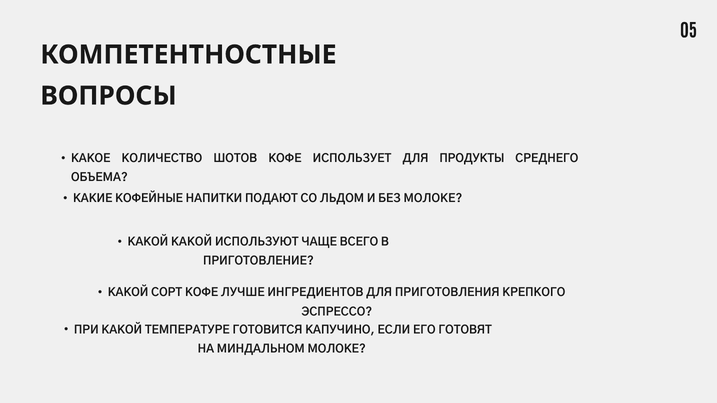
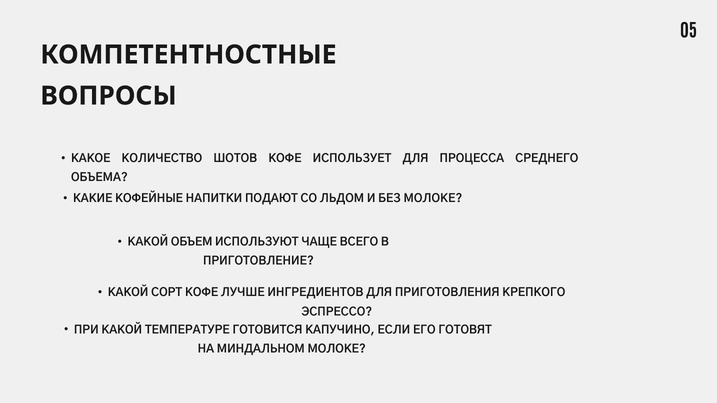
ПРОДУКТЫ: ПРОДУКТЫ -> ПРОЦЕССА (472, 158)
КАКОЙ КАКОЙ: КАКОЙ -> ОБЪЕМ (192, 242)
